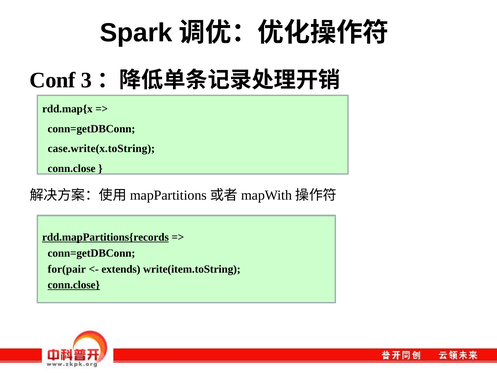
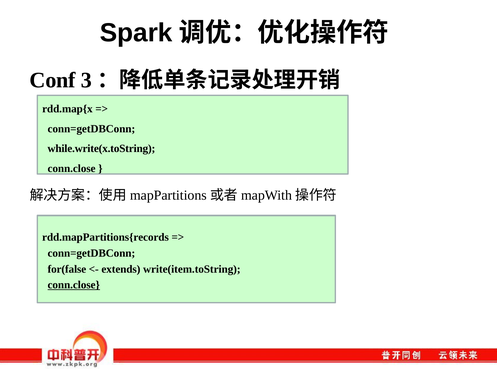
case.write(x.toString: case.write(x.toString -> while.write(x.toString (101, 149)
rdd.mapPartitions{records underline: present -> none (105, 237)
for(pair: for(pair -> for(false (67, 269)
